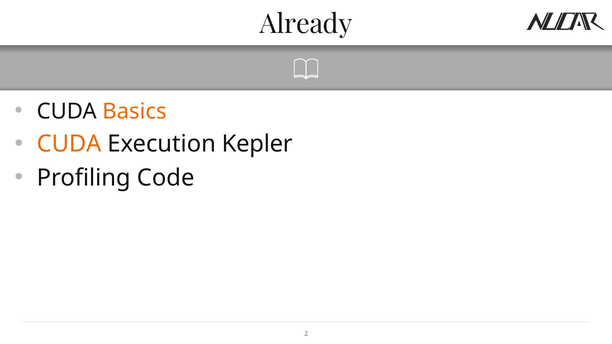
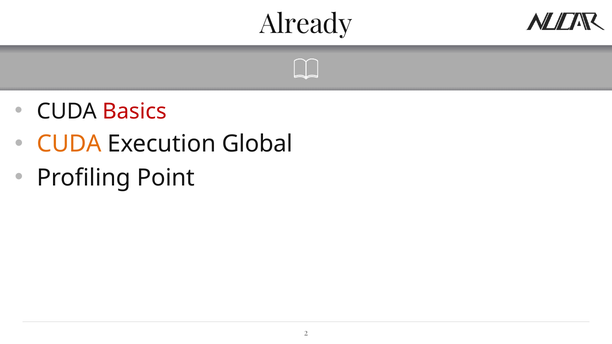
Basics colour: orange -> red (134, 111)
Kepler: Kepler -> Global (257, 144)
Code: Code -> Point (166, 178)
